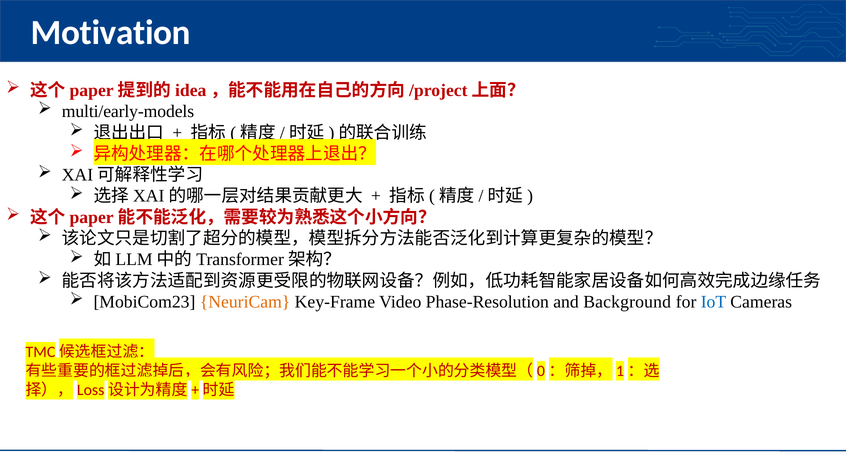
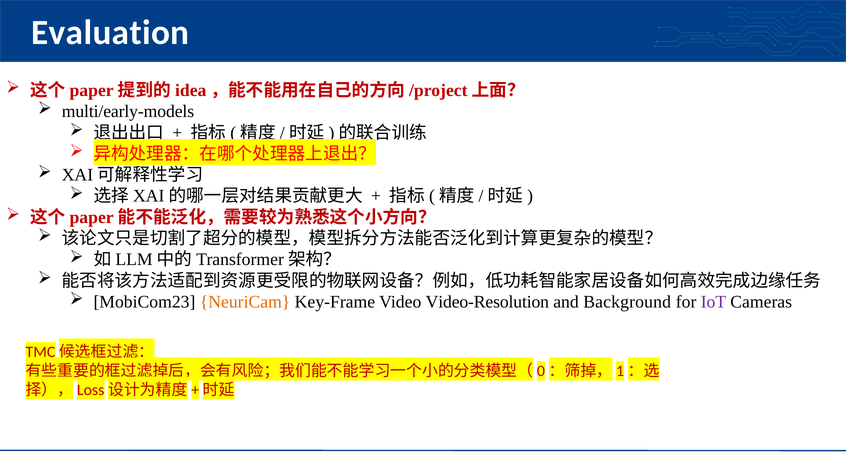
Motivation: Motivation -> Evaluation (110, 33)
Phase-Resolution: Phase-Resolution -> Video-Resolution (487, 302)
IoT colour: blue -> purple (713, 302)
